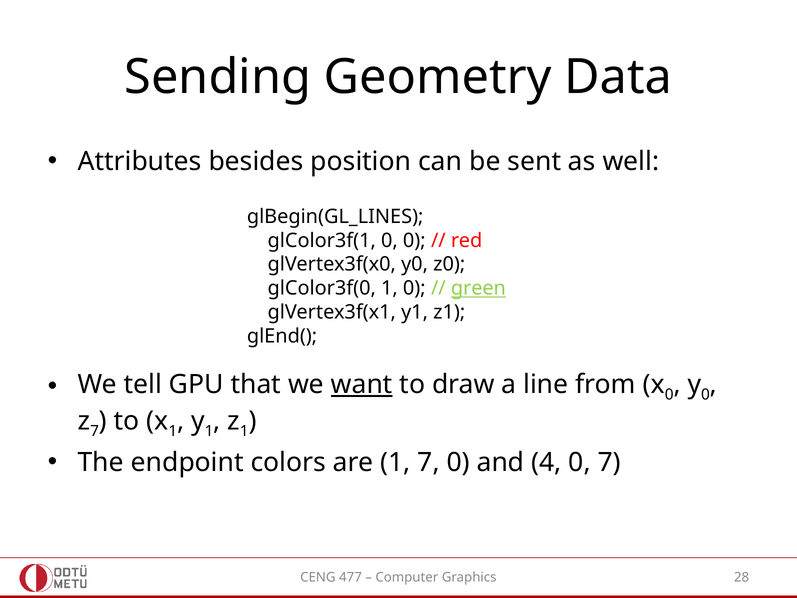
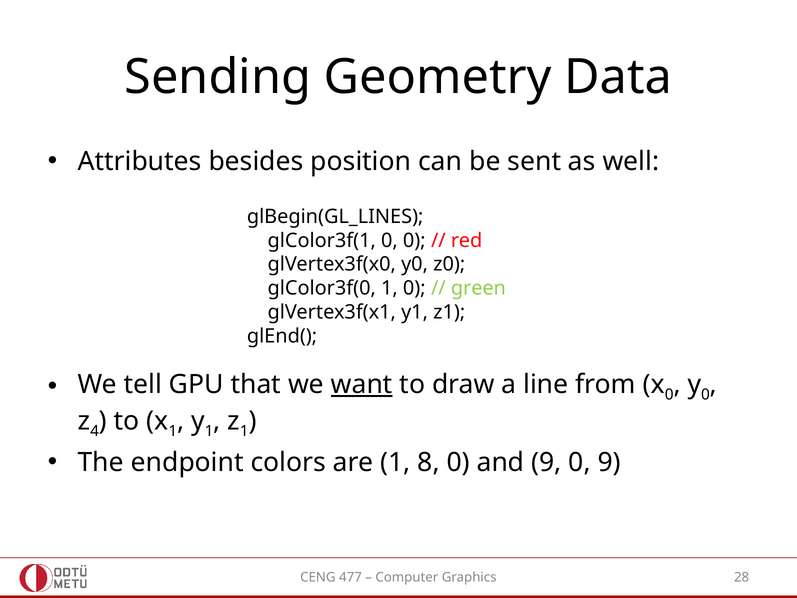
green underline: present -> none (478, 288)
7: 7 -> 4 (95, 431)
1 7: 7 -> 8 (429, 462)
and 4: 4 -> 9 (546, 462)
0 7: 7 -> 9 (609, 462)
